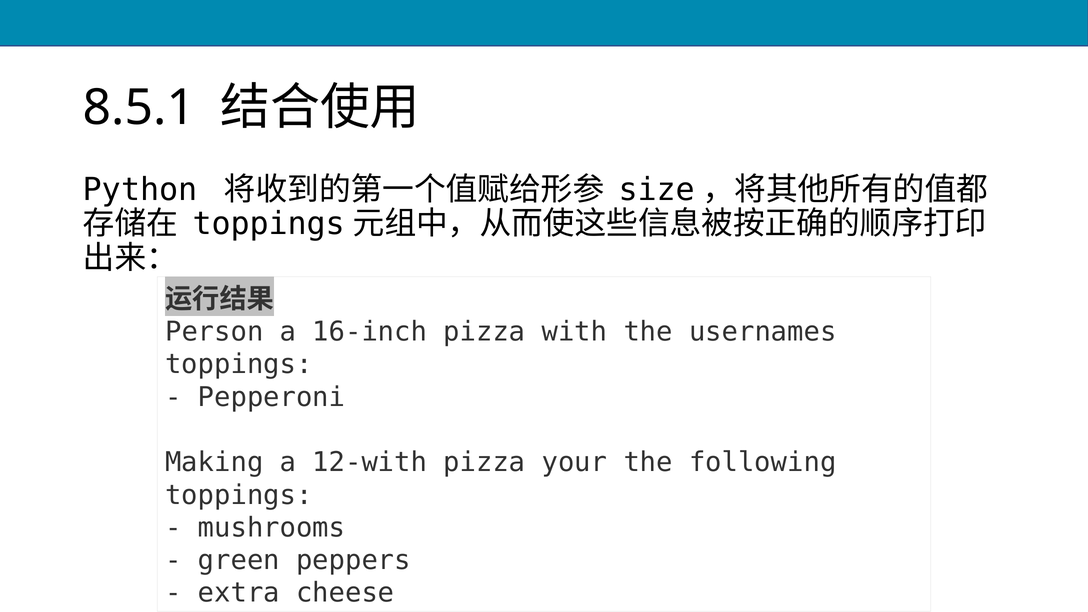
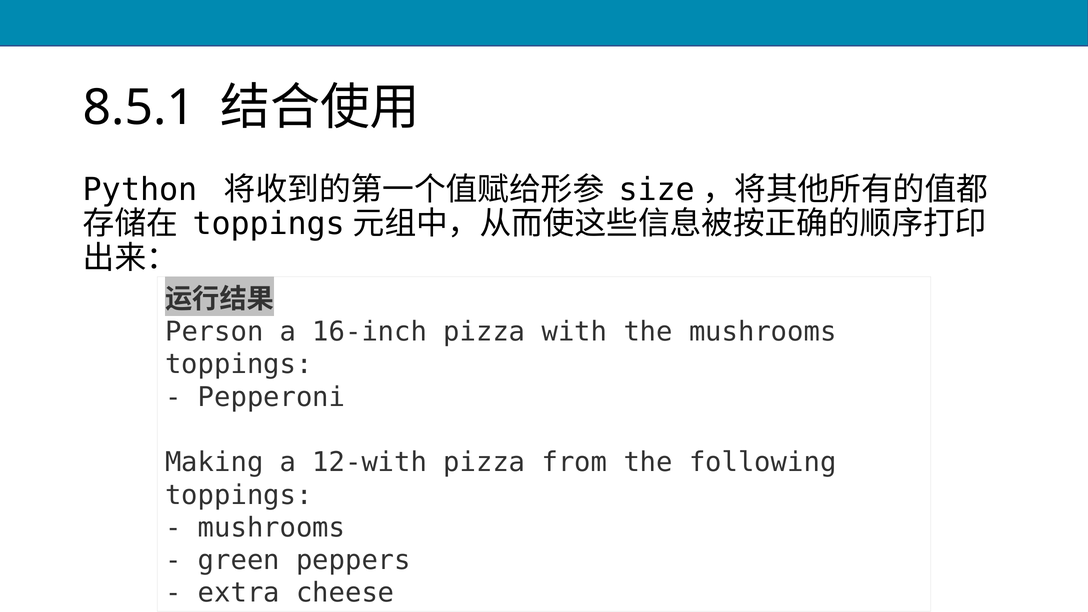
the usernames: usernames -> mushrooms (763, 332)
your: your -> from (574, 462)
